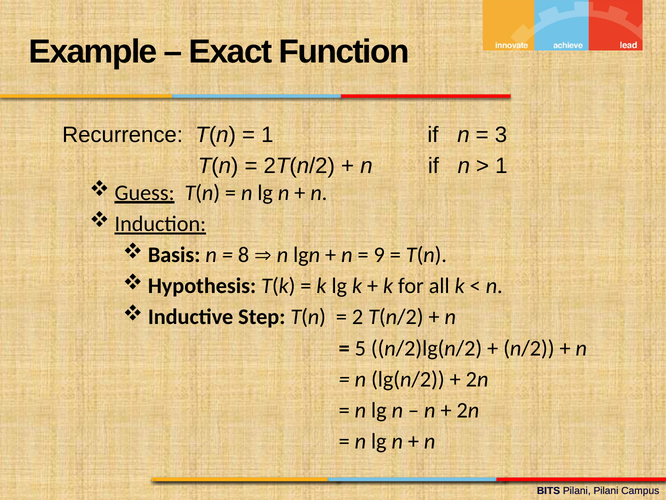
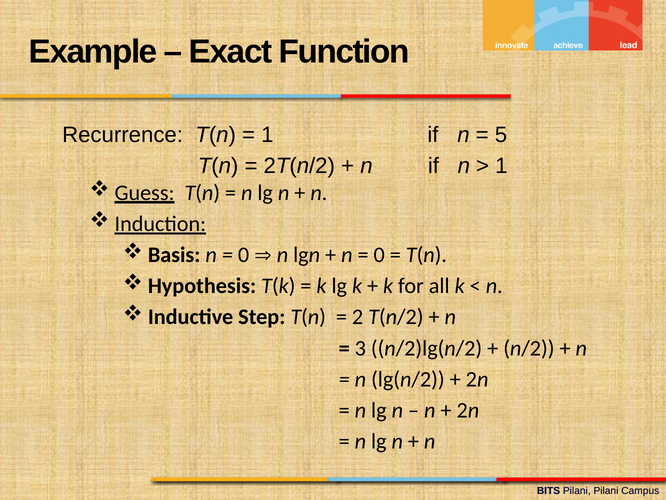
3: 3 -> 5 (501, 135)
8: 8 -> 0 (244, 255)
9: 9 -> 0 (379, 255)
5: 5 -> 3 (360, 348)
